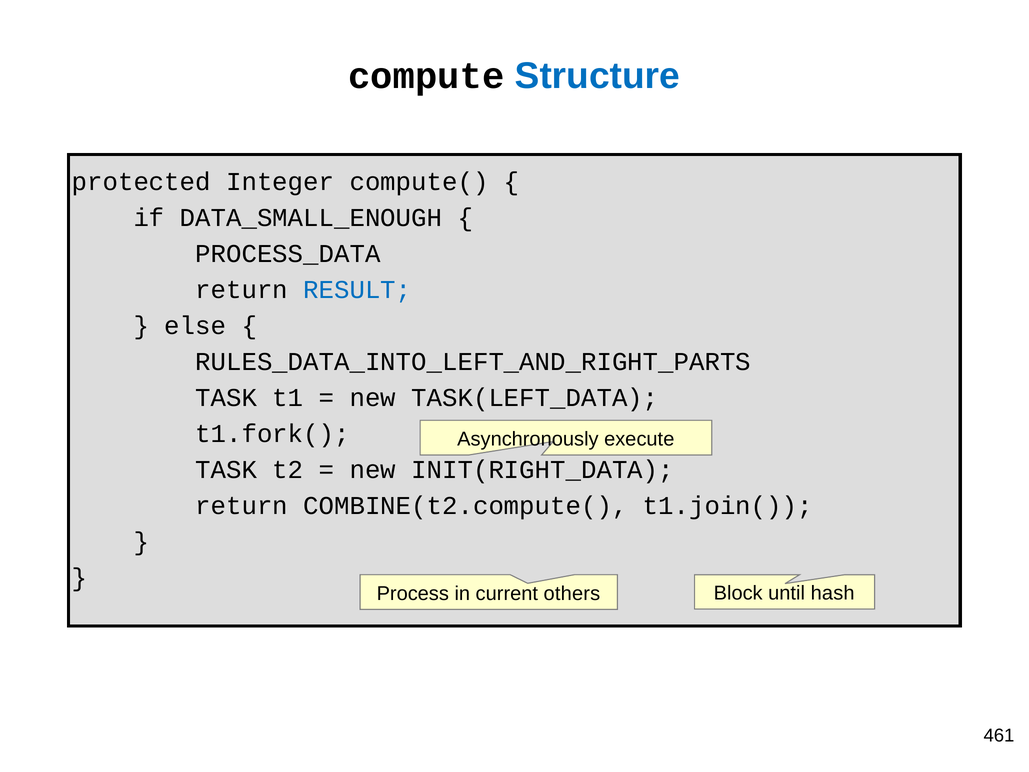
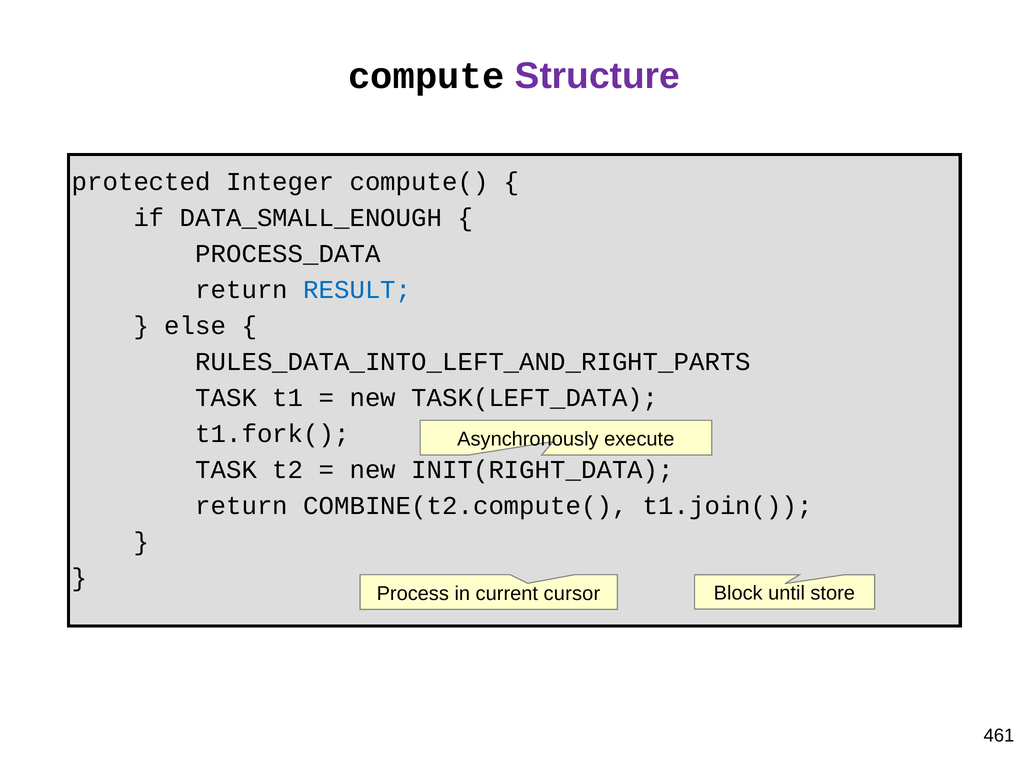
Structure colour: blue -> purple (597, 76)
hash: hash -> store (833, 593)
others: others -> cursor (572, 593)
